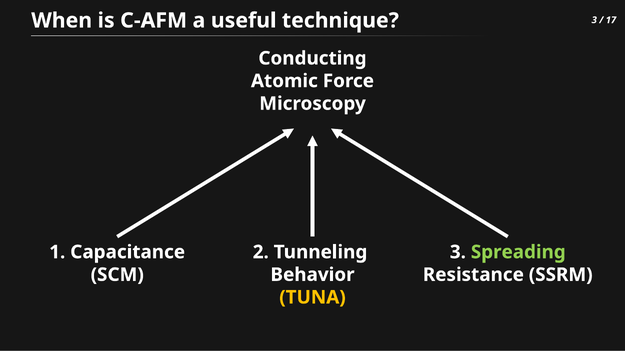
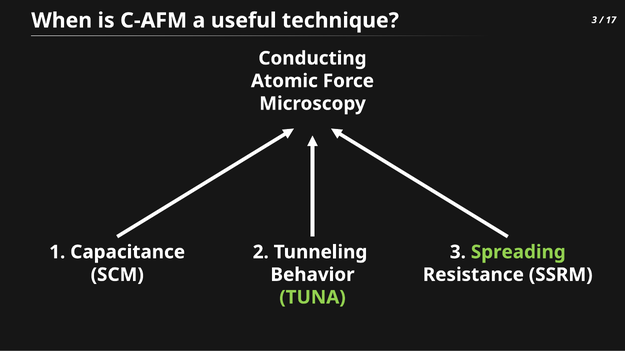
TUNA colour: yellow -> light green (312, 298)
